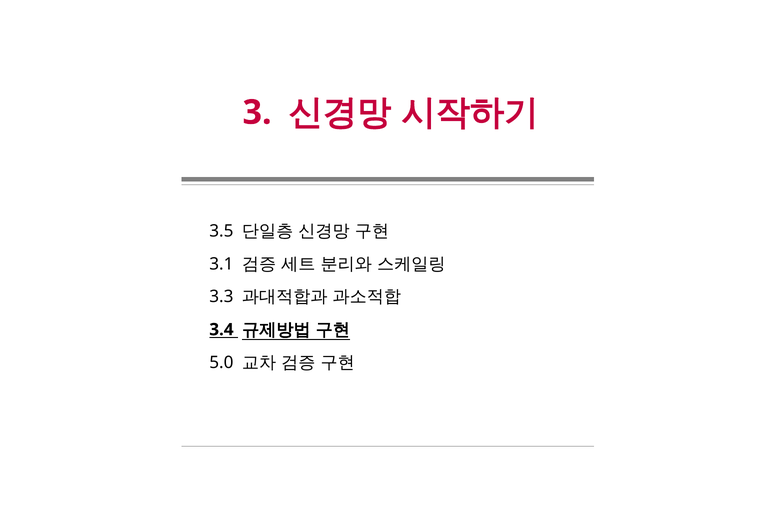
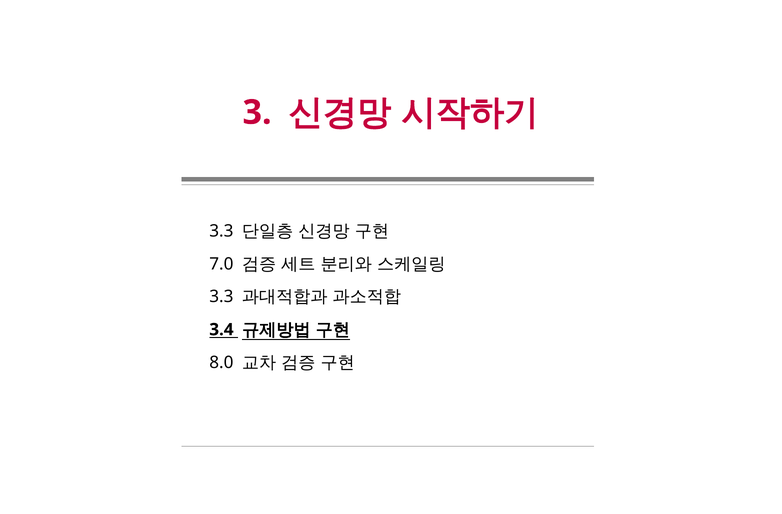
3.5: 3.5 -> 3.3 (221, 231)
3.1: 3.1 -> 7.0 (221, 264)
5.0: 5.0 -> 8.0 (221, 362)
